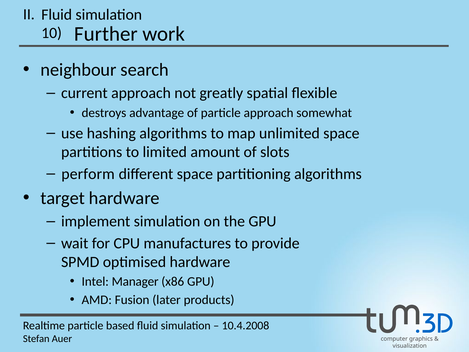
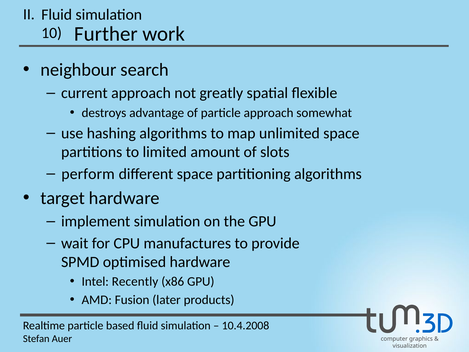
Manager: Manager -> Recently (135, 281)
